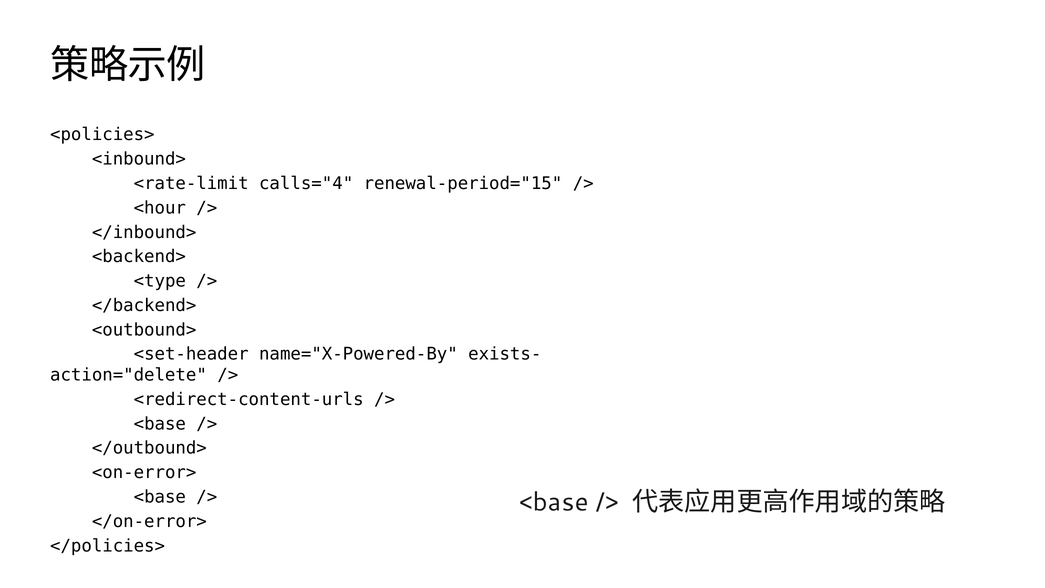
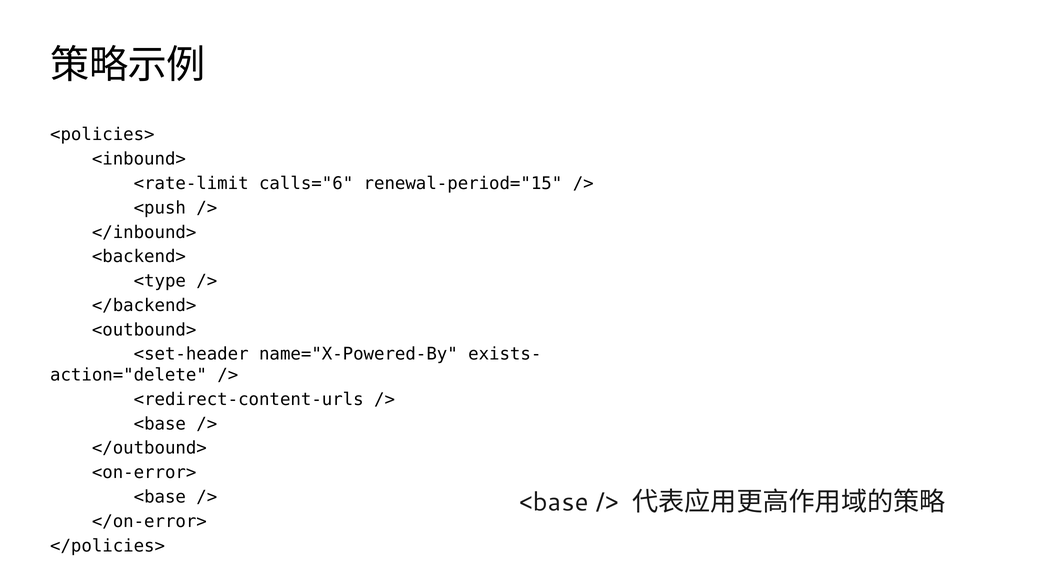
calls="4: calls="4 -> calls="6 (306, 183)
<hour: <hour -> <push (160, 208)
